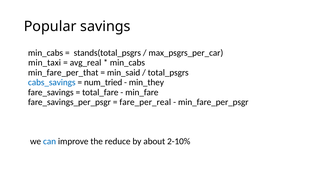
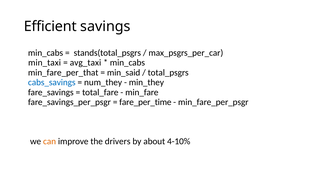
Popular: Popular -> Efficient (50, 26)
avg_real: avg_real -> avg_taxi (86, 63)
num_tried: num_tried -> num_they (103, 82)
fare_per_real: fare_per_real -> fare_per_time (145, 102)
can colour: blue -> orange (50, 141)
reduce: reduce -> drivers (118, 141)
2-10%: 2-10% -> 4-10% (179, 141)
